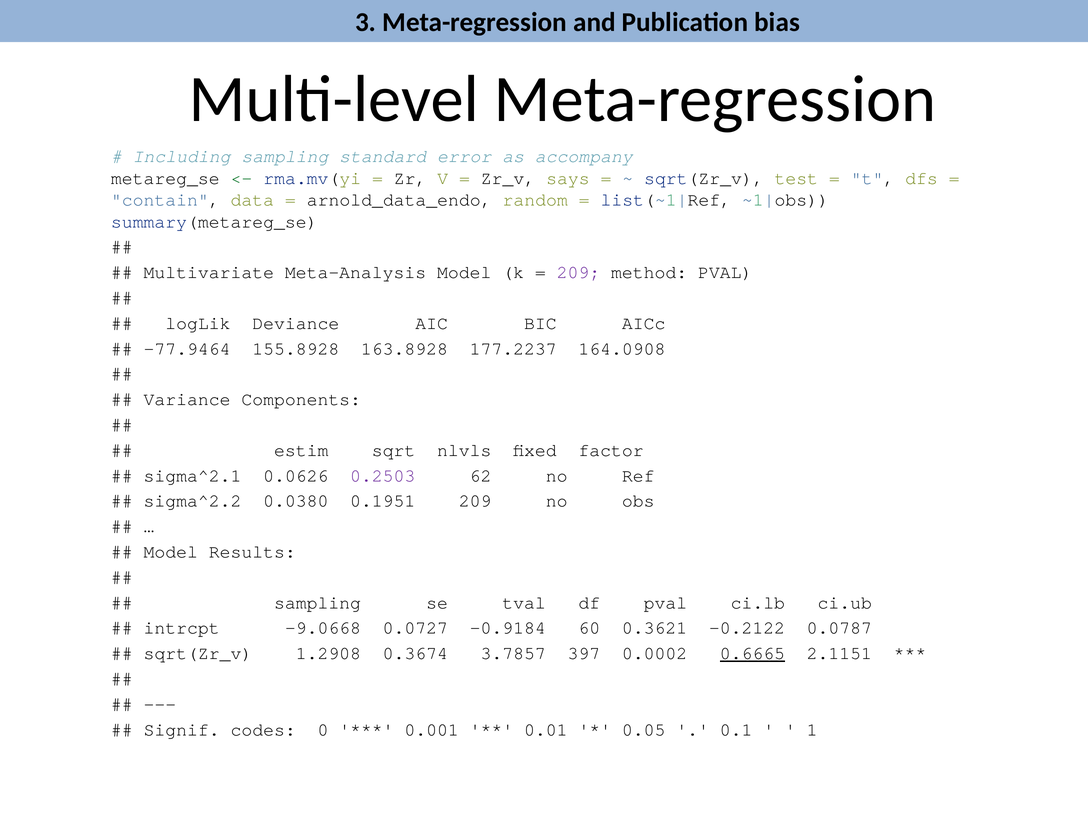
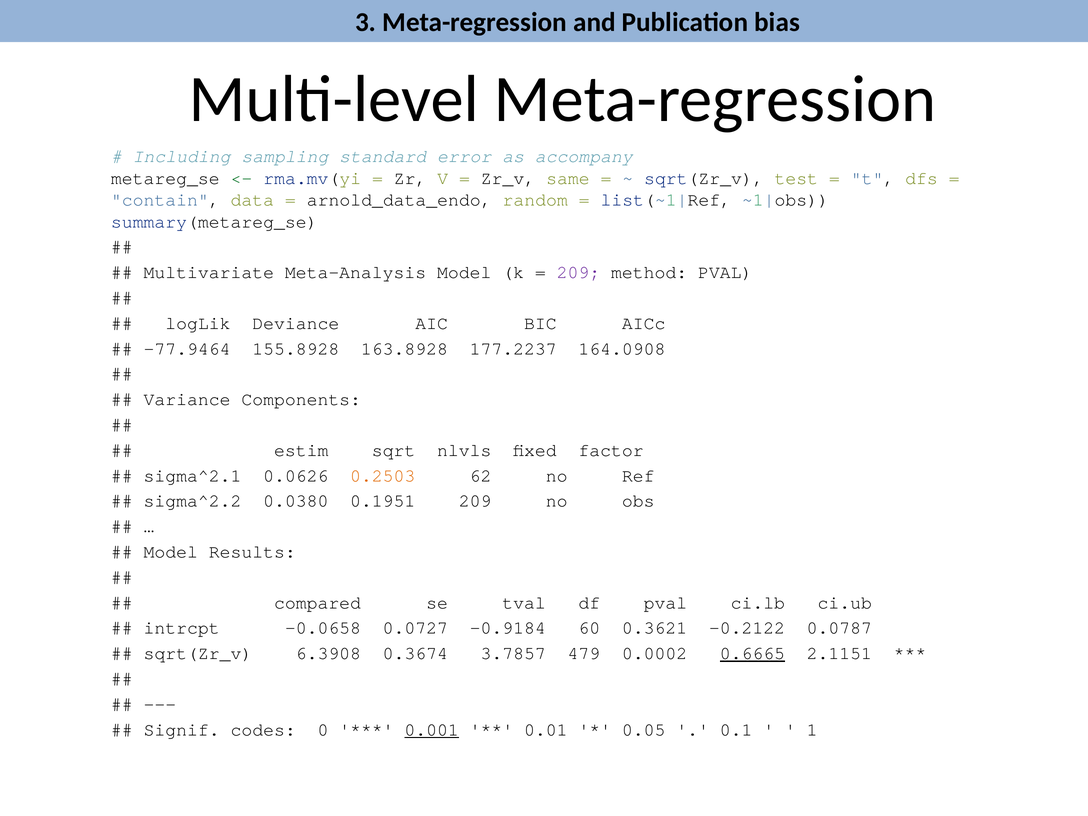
says: says -> same (568, 178)
0.2503 colour: purple -> orange (383, 476)
sampling: sampling -> compared (318, 603)
-9.0668: -9.0668 -> -0.0658 (323, 628)
1.2908: 1.2908 -> 6.3908 (328, 653)
397: 397 -> 479 (584, 653)
0.001 underline: none -> present (432, 730)
